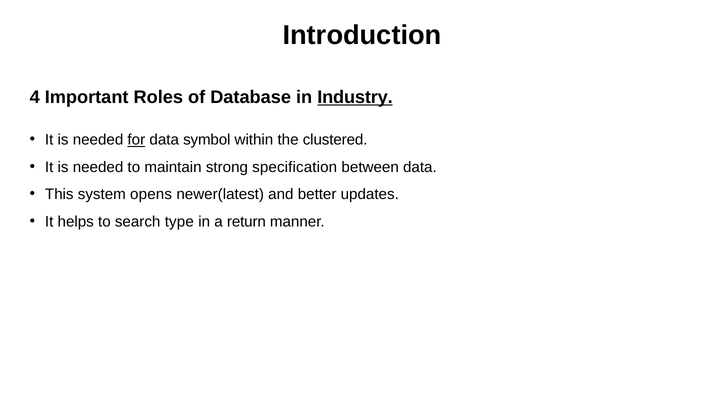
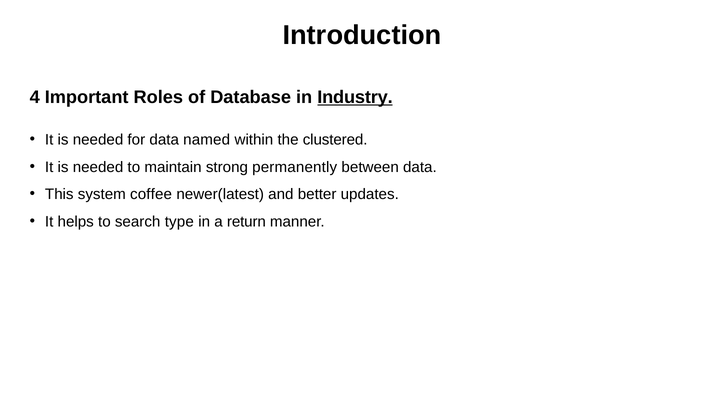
for underline: present -> none (136, 140)
symbol: symbol -> named (207, 140)
specification: specification -> permanently (295, 167)
opens: opens -> coffee (151, 194)
